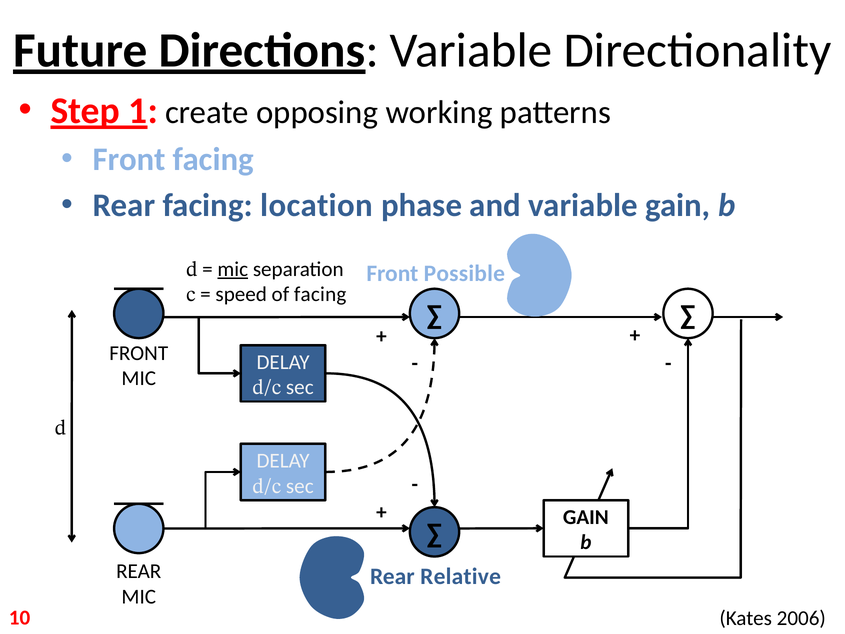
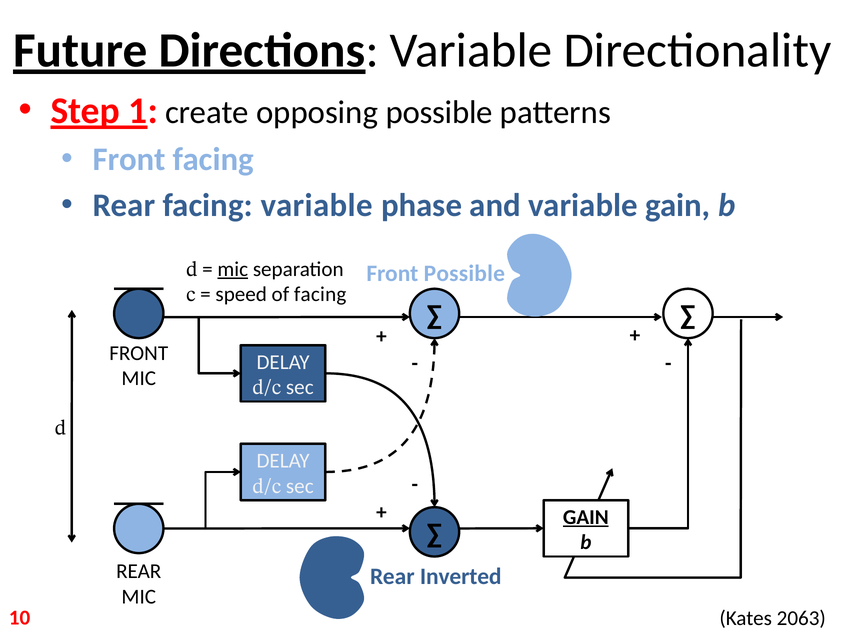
opposing working: working -> possible (439, 112)
facing location: location -> variable (317, 205)
GAIN underline: none -> present (586, 517)
Relative: Relative -> Inverted (461, 576)
2006: 2006 -> 2063 (801, 618)
